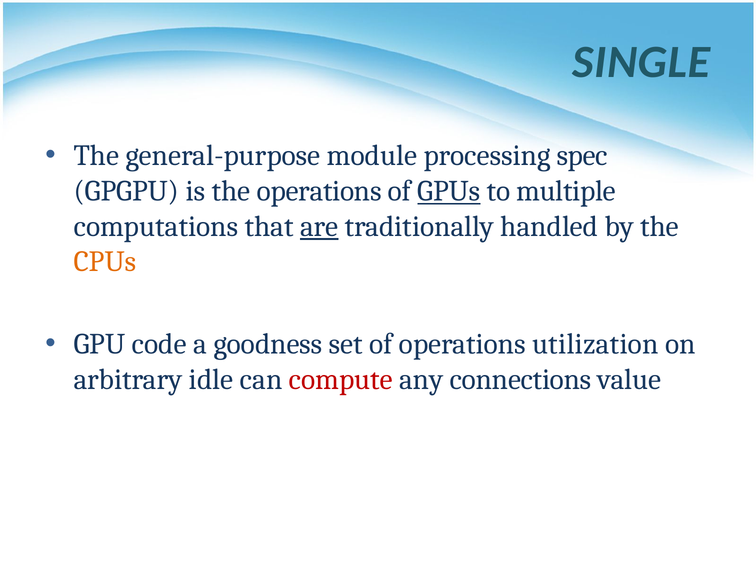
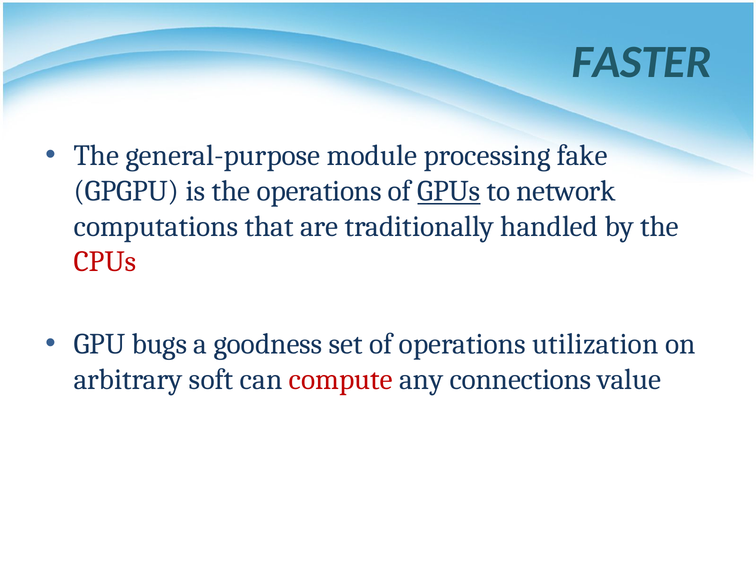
SINGLE: SINGLE -> FASTER (642, 62)
spec: spec -> fake (582, 156)
multiple: multiple -> network (566, 191)
are underline: present -> none (319, 226)
CPUs colour: orange -> red (105, 262)
code: code -> bugs (159, 344)
idle: idle -> soft (211, 379)
